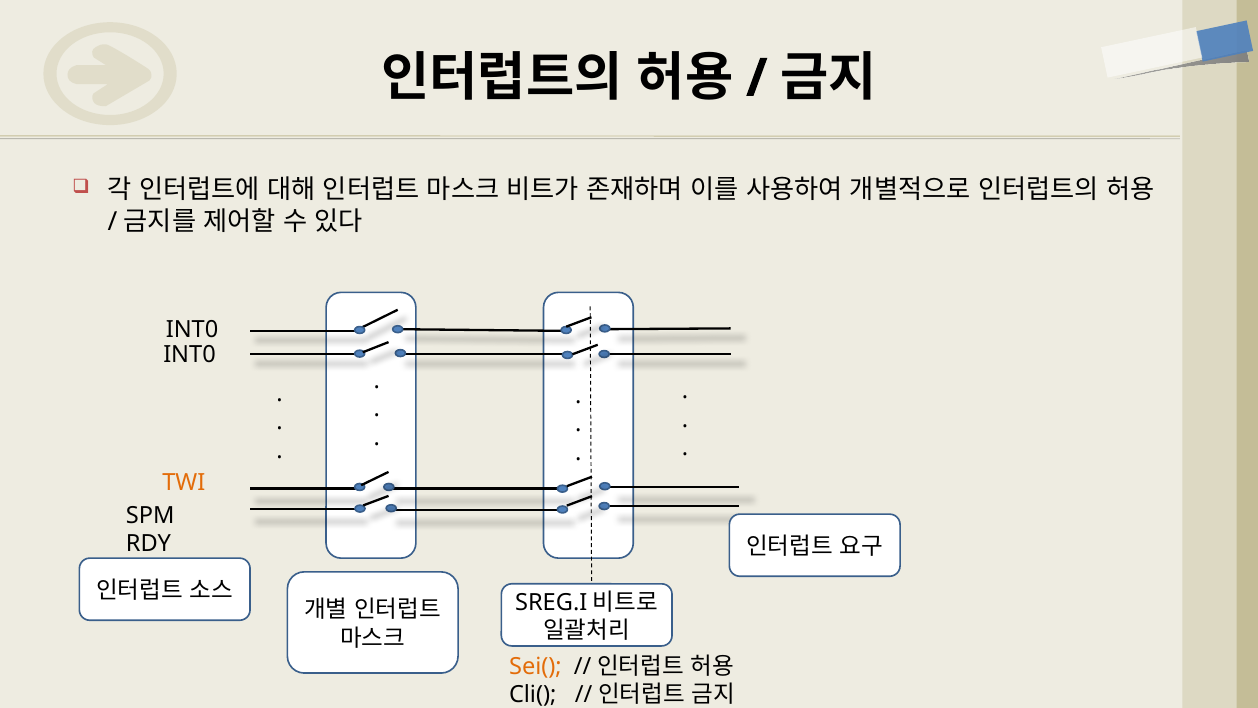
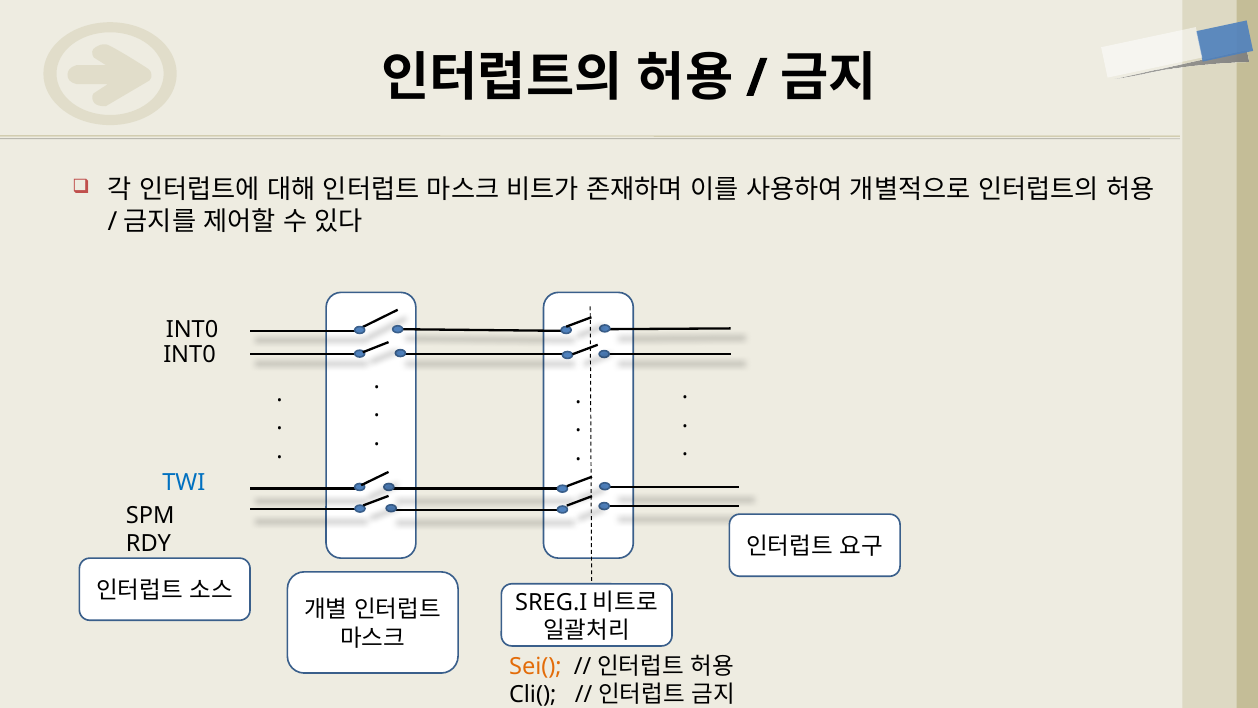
TWI colour: orange -> blue (184, 482)
